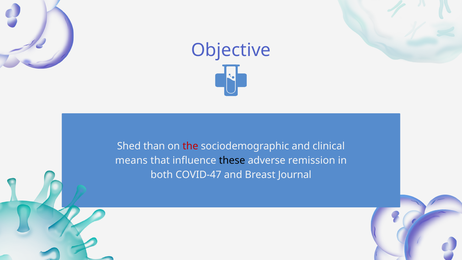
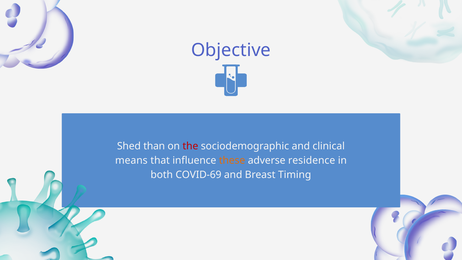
these colour: black -> orange (232, 160)
remission: remission -> residence (312, 160)
COVID-47: COVID-47 -> COVID-69 (198, 175)
Journal: Journal -> Timing (295, 175)
